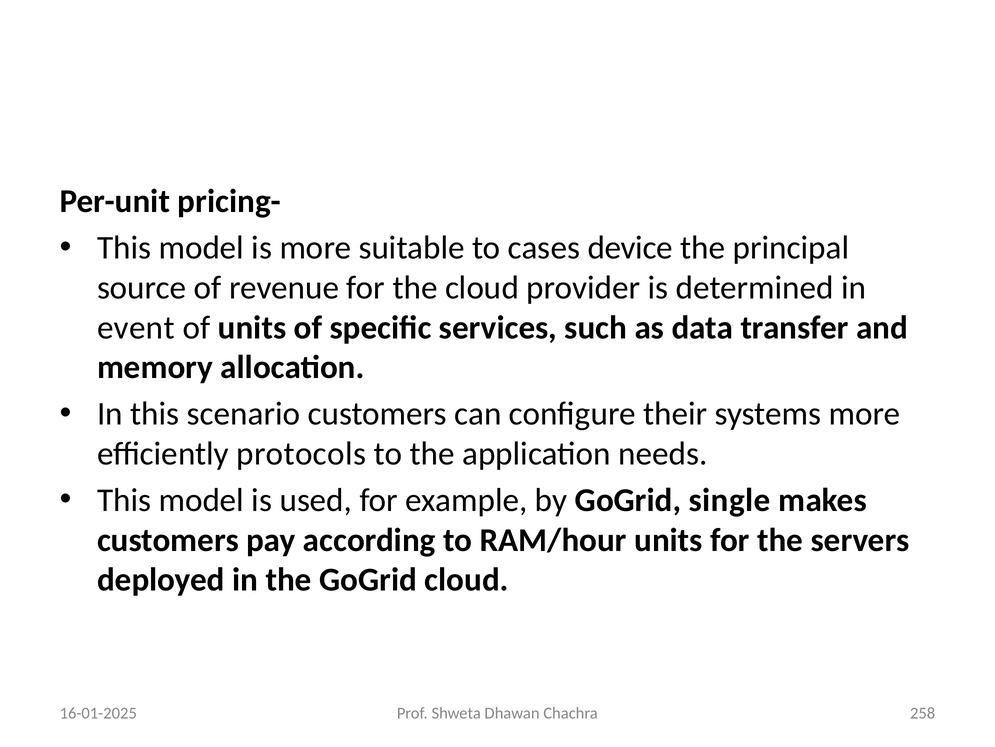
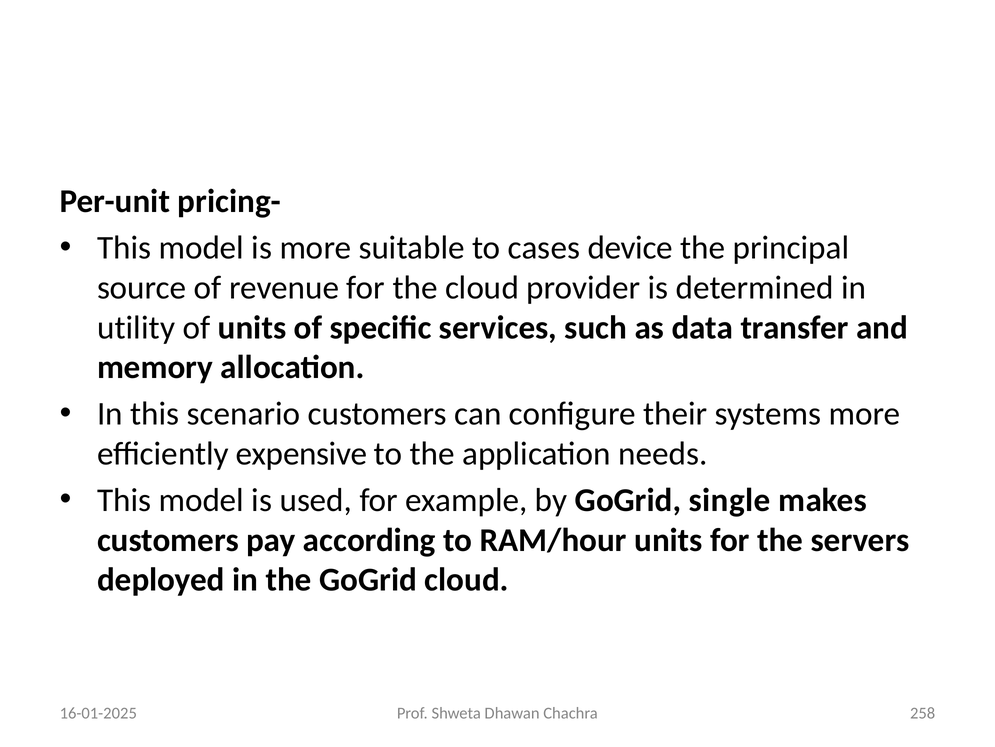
event: event -> utility (136, 327)
protocols: protocols -> expensive (301, 453)
